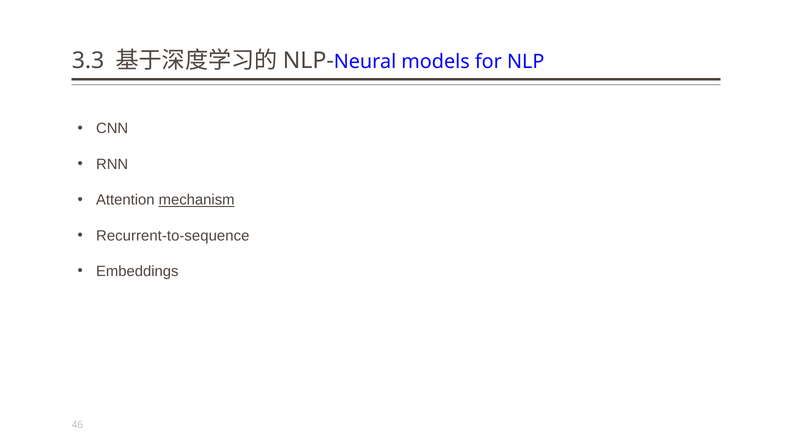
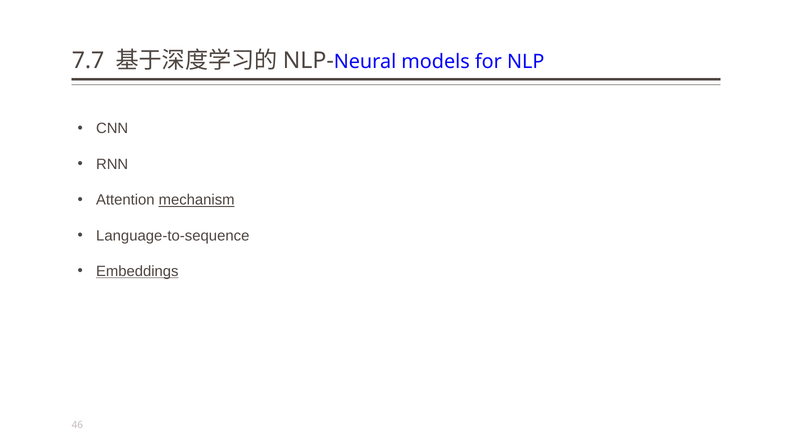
3.3: 3.3 -> 7.7 (88, 61)
Recurrent-to-sequence: Recurrent-to-sequence -> Language-to-sequence (173, 235)
Embeddings underline: none -> present (137, 271)
